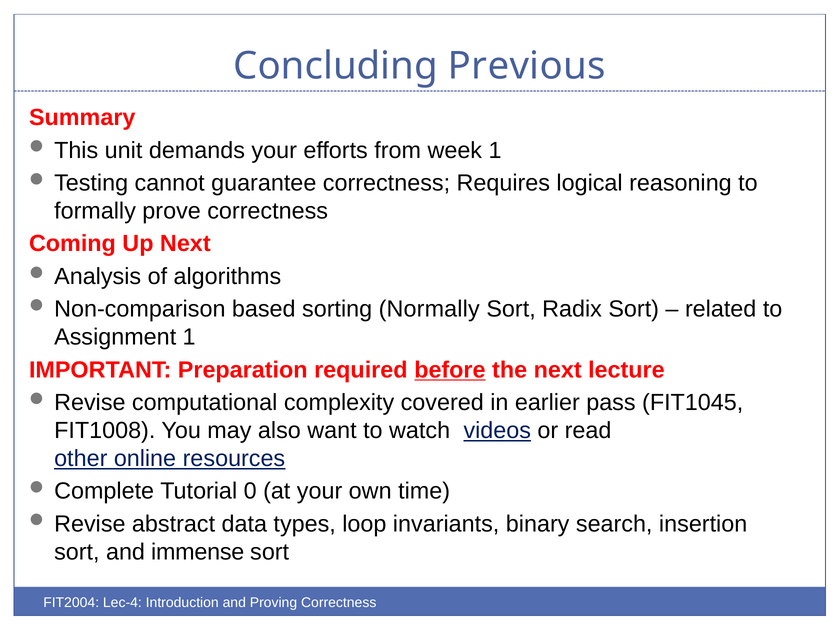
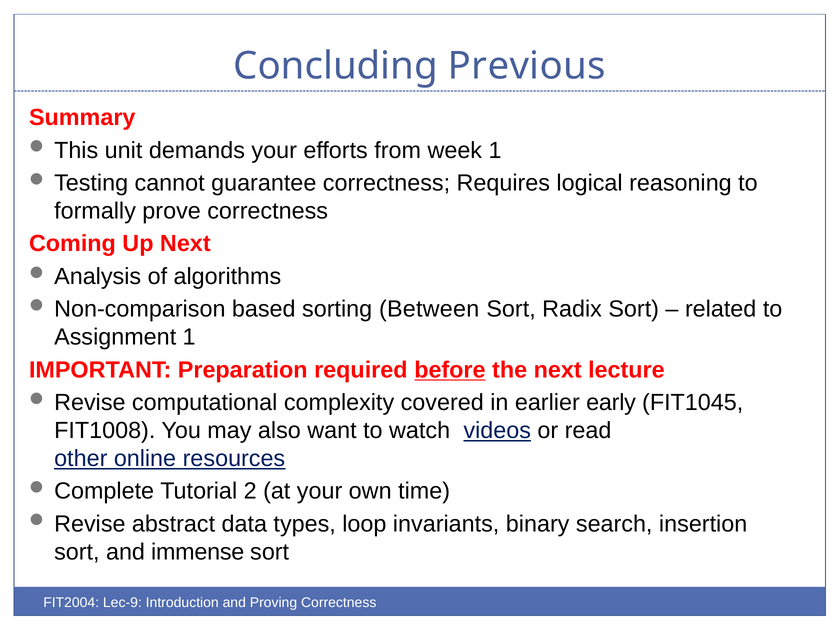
Normally: Normally -> Between (429, 309)
pass: pass -> early (611, 402)
0: 0 -> 2 (250, 491)
Lec-4: Lec-4 -> Lec-9 (122, 602)
